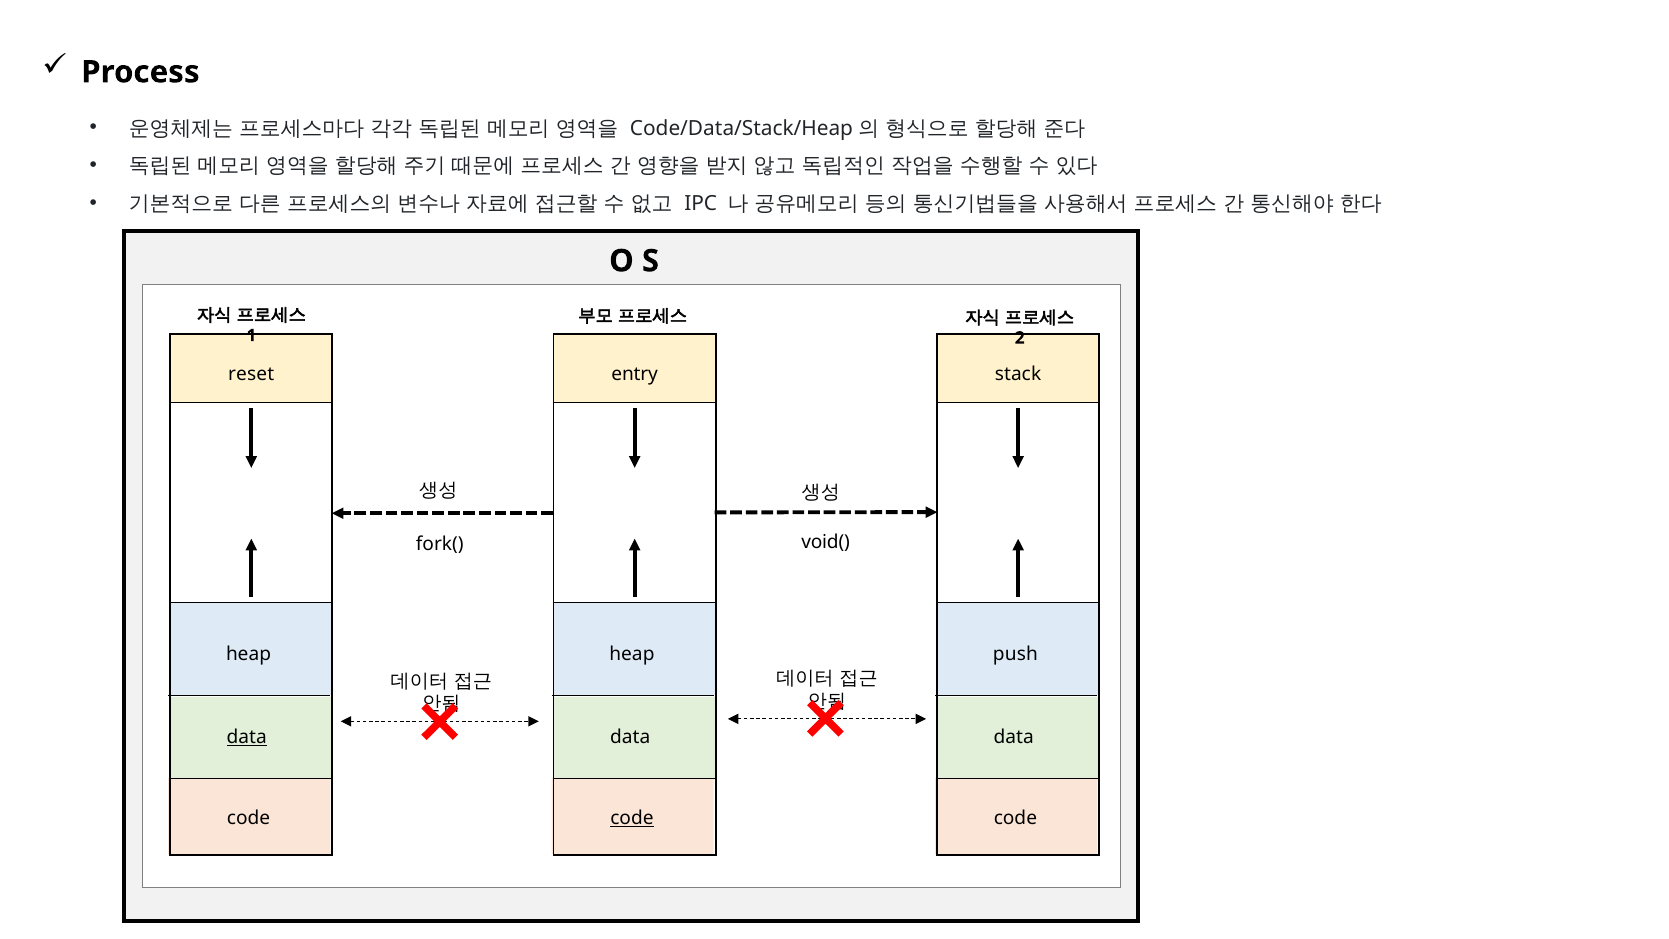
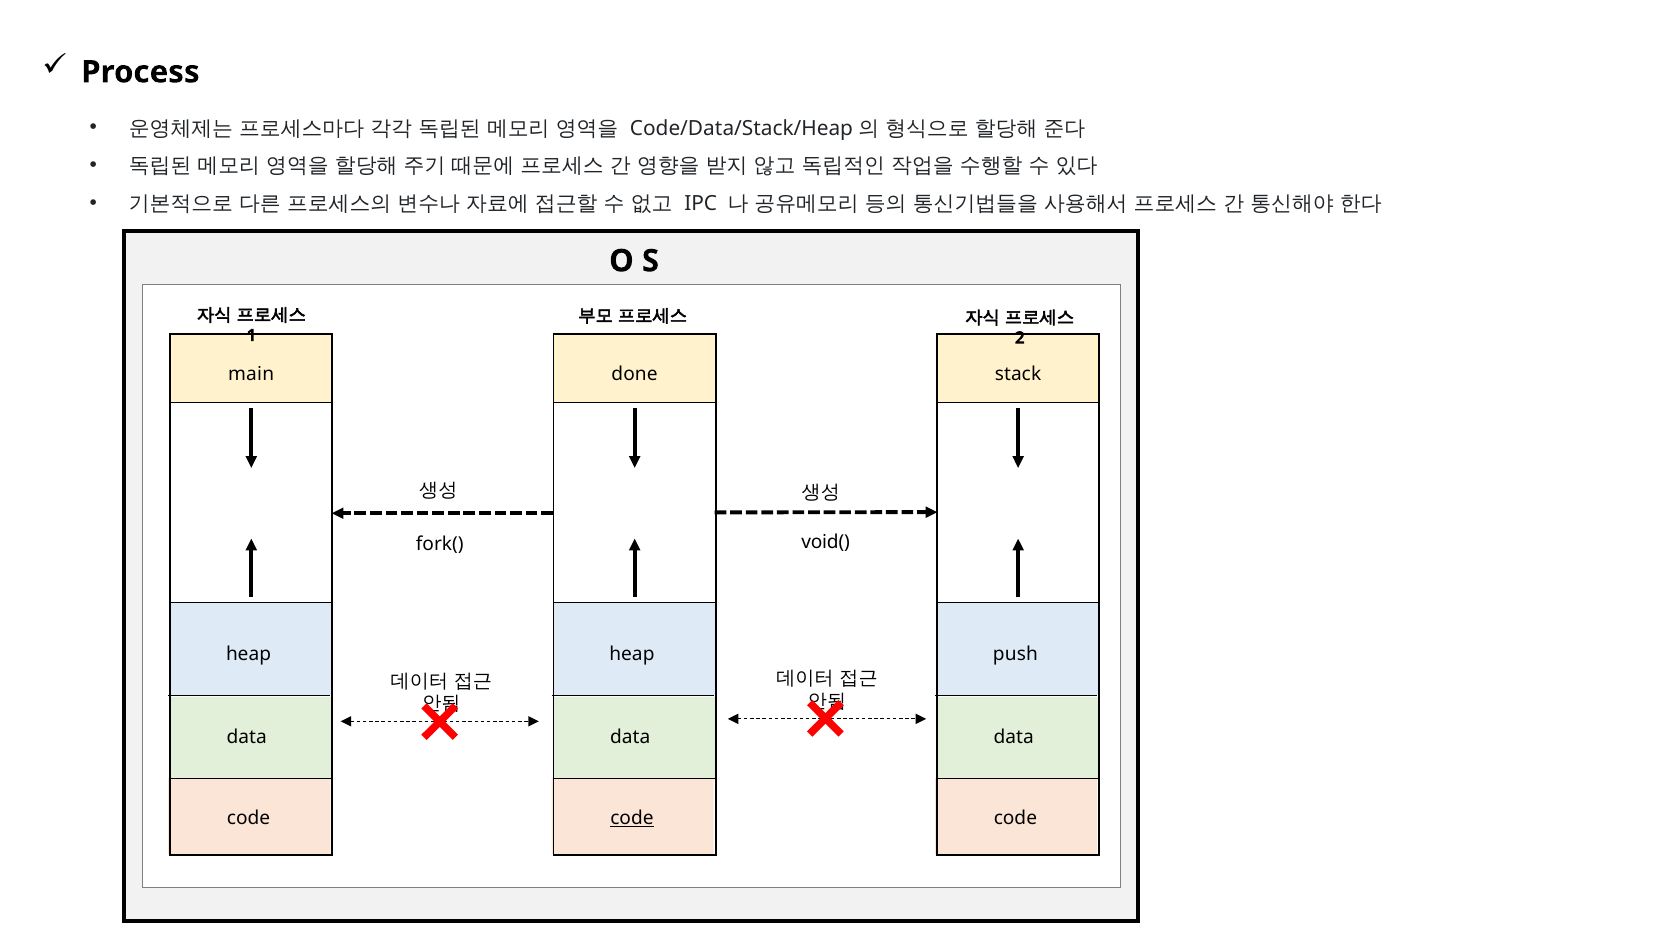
reset: reset -> main (251, 374)
entry: entry -> done (635, 374)
data underline: present -> none (247, 737)
